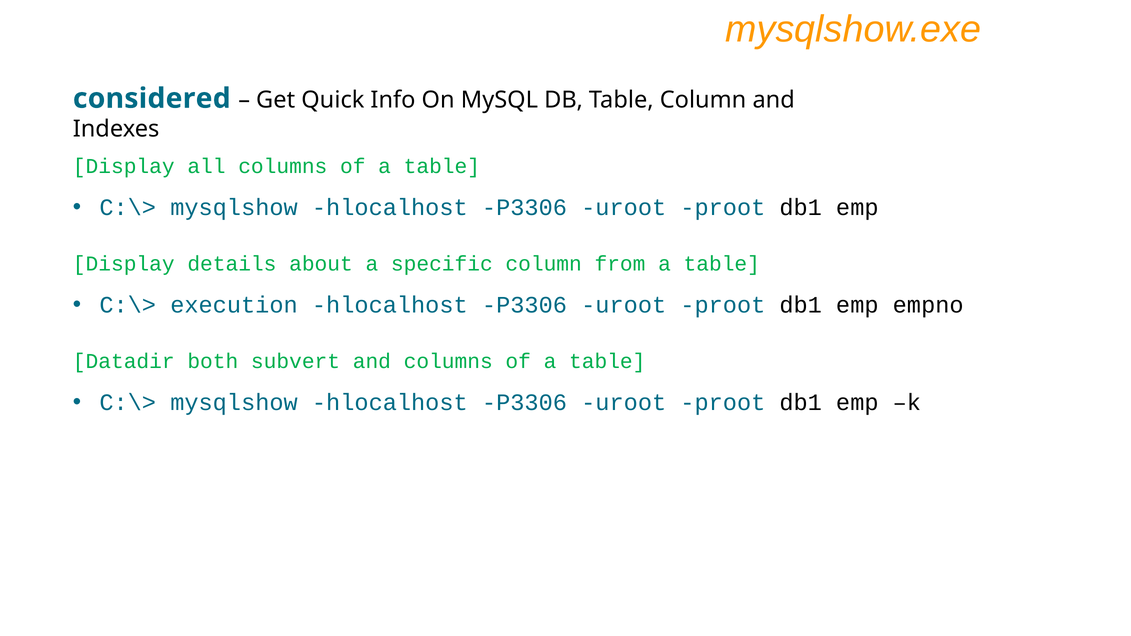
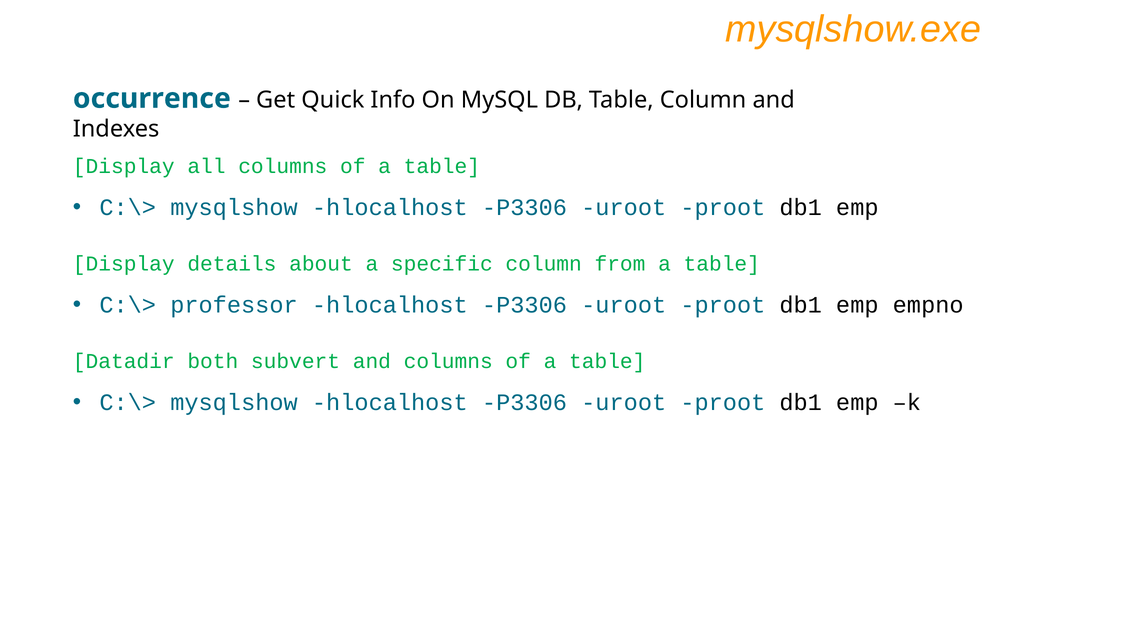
considered: considered -> occurrence (152, 98)
execution: execution -> professor (234, 305)
